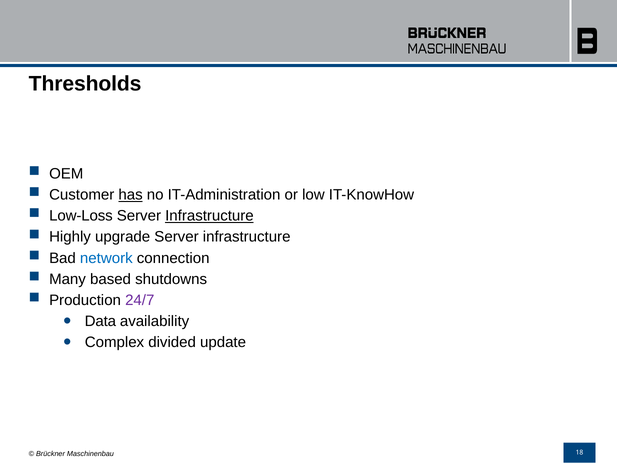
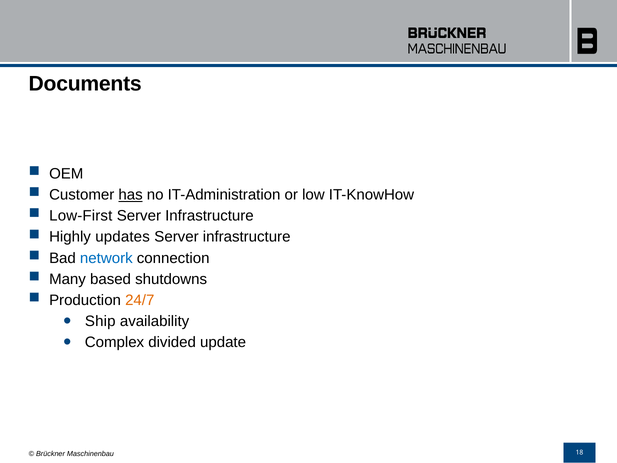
Thresholds: Thresholds -> Documents (85, 84)
Low-Loss: Low-Loss -> Low-First (81, 216)
Infrastructure underline: present -> none (209, 216)
upgrade: upgrade -> updates (123, 237)
24/7 colour: purple -> orange (140, 300)
Data: Data -> Ship (100, 321)
